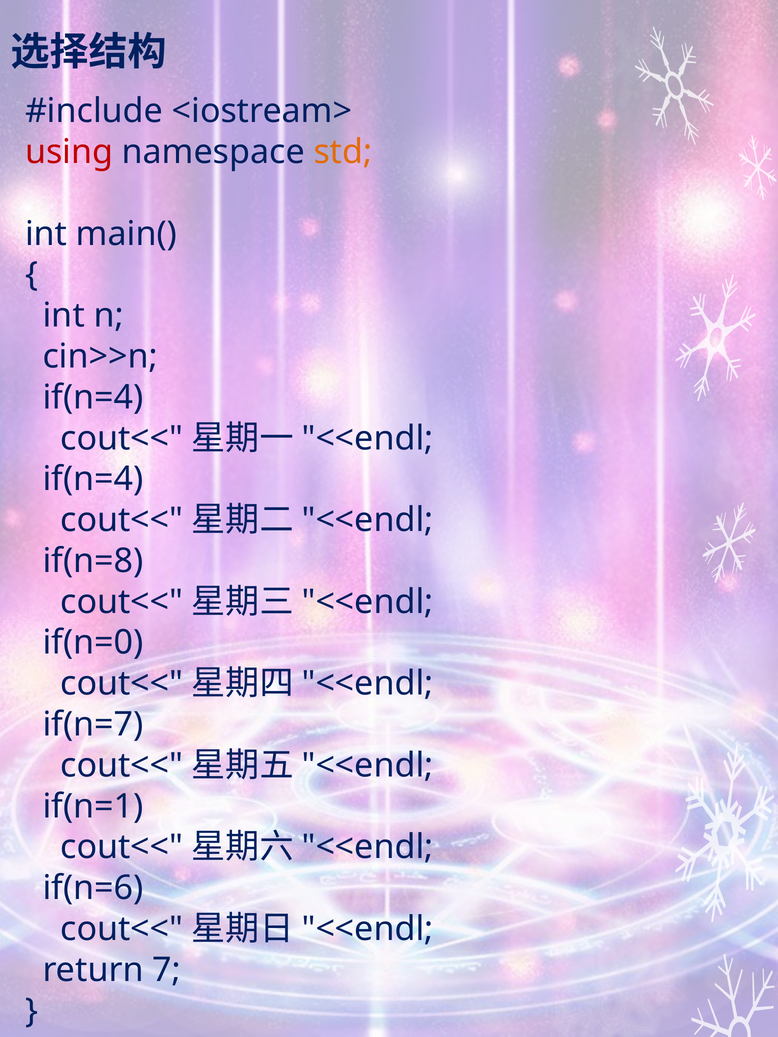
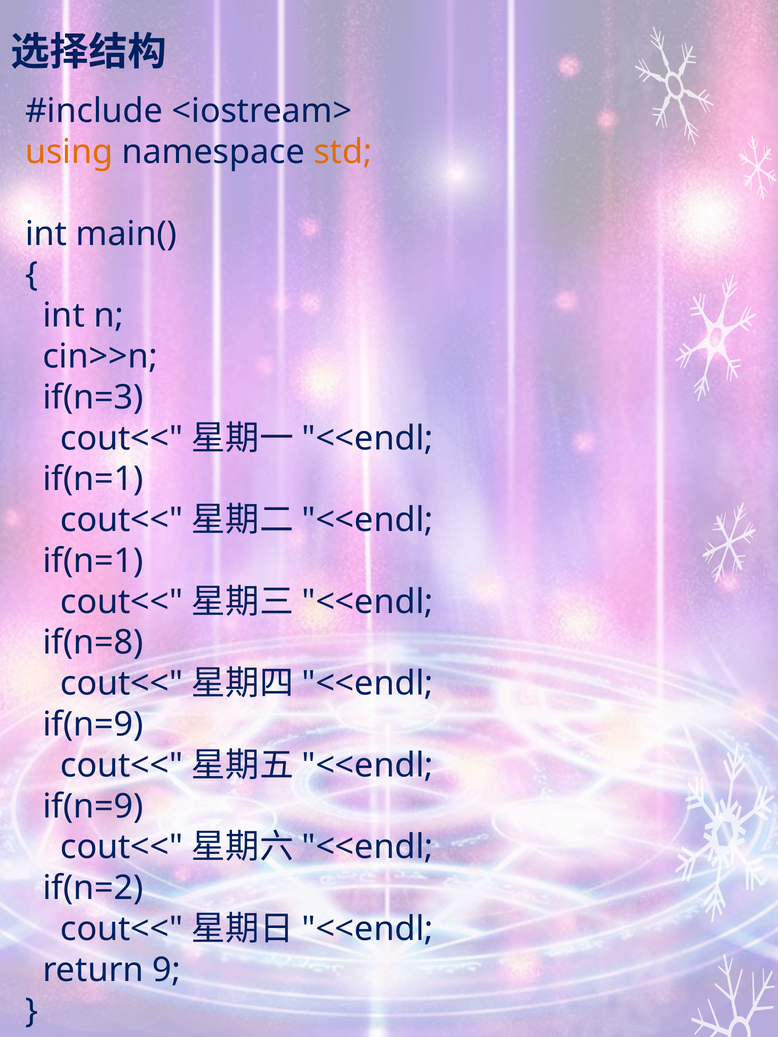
using colour: red -> orange (69, 152)
if(n=4: if(n=4 -> if(n=3 (93, 397)
if(n=4: if(n=4 -> if(n=1 (93, 479)
if(n=8: if(n=8 -> if(n=1 (93, 561)
if(n=0: if(n=0 -> if(n=8 (93, 643)
if(n=7: if(n=7 -> if(n=9 (93, 725)
if(n=1: if(n=1 -> if(n=9 (93, 807)
if(n=6: if(n=6 -> if(n=2 (93, 888)
7: 7 -> 9 (167, 970)
